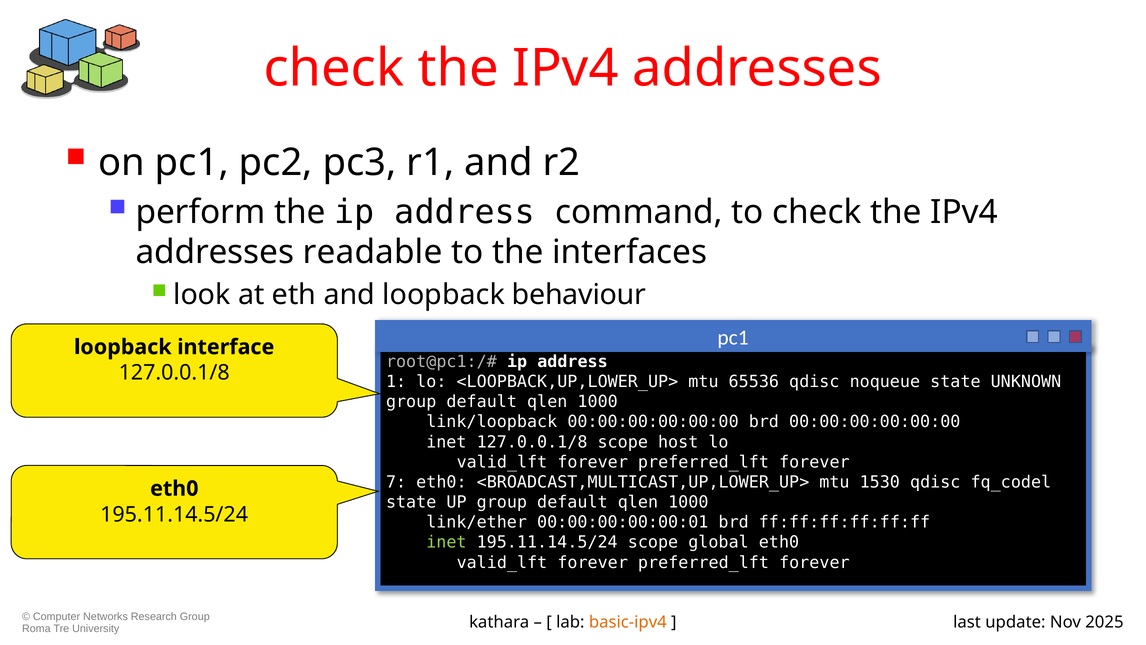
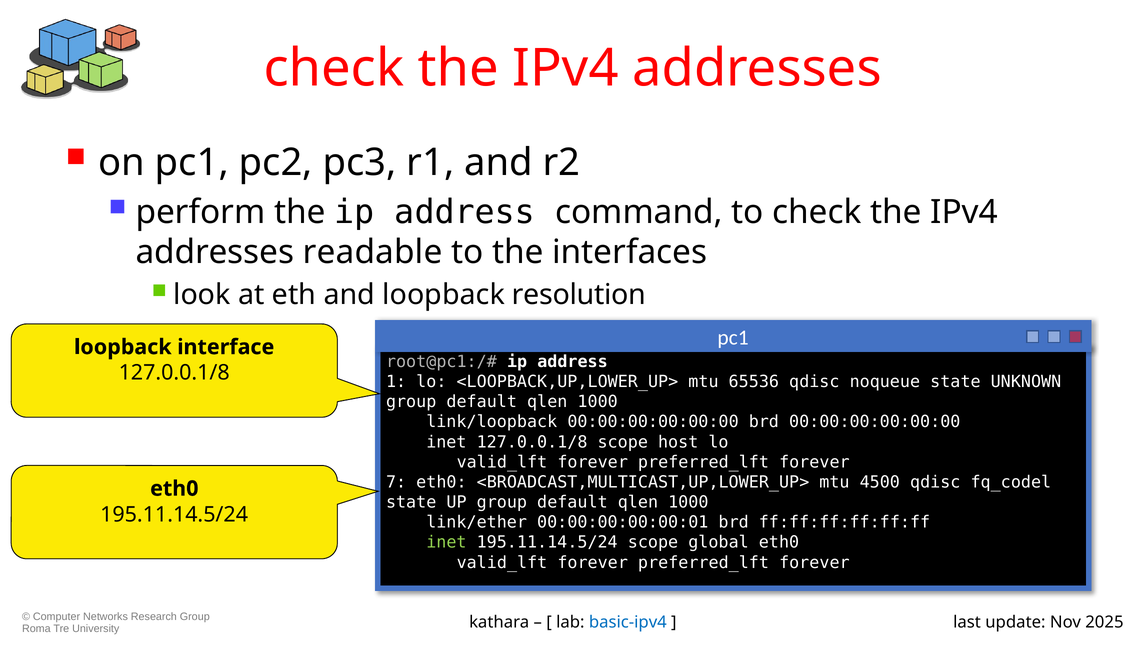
behaviour: behaviour -> resolution (579, 295)
1530: 1530 -> 4500 (880, 482)
basic-ipv4 colour: orange -> blue (628, 622)
